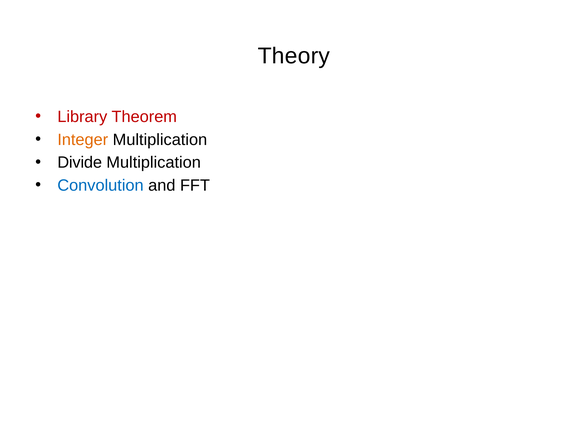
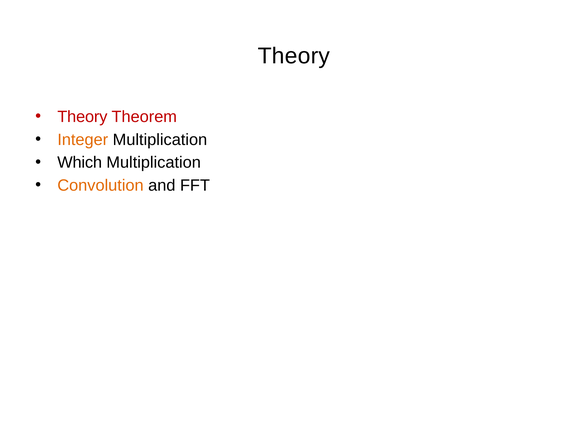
Library: Library -> Theory (82, 117)
Divide: Divide -> Which (80, 163)
Convolution colour: blue -> orange (101, 185)
